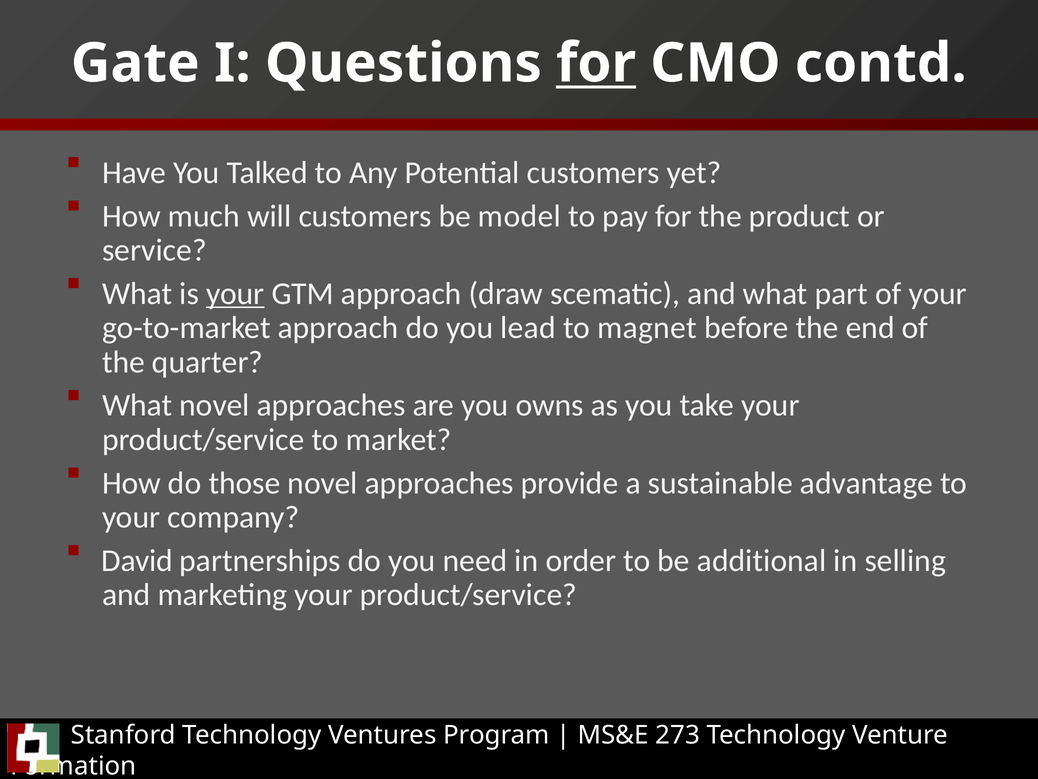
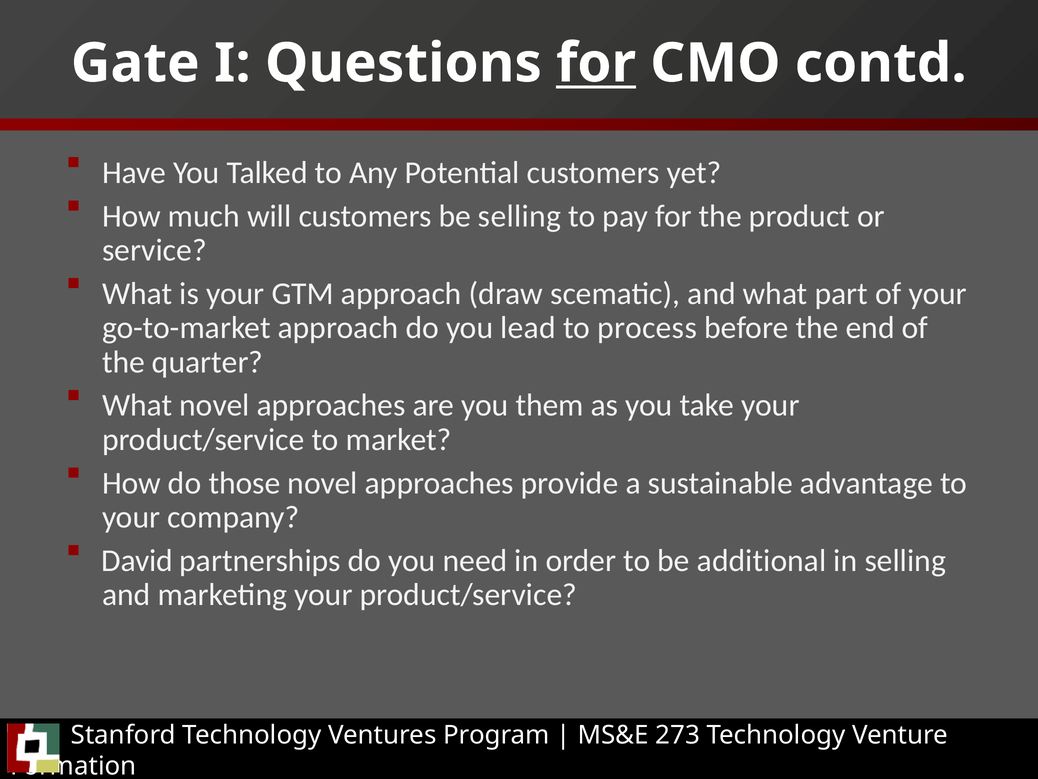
be model: model -> selling (519, 216)
your underline: present -> none (235, 293)
magnet: magnet -> process (647, 328)
owns: owns -> them (550, 405)
